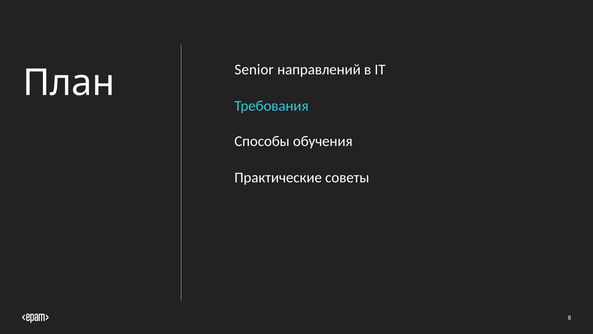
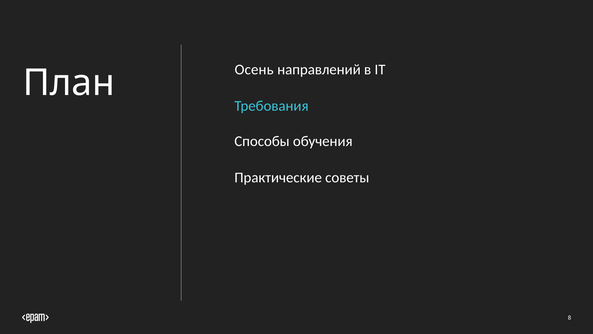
Senior: Senior -> Осень (254, 70)
